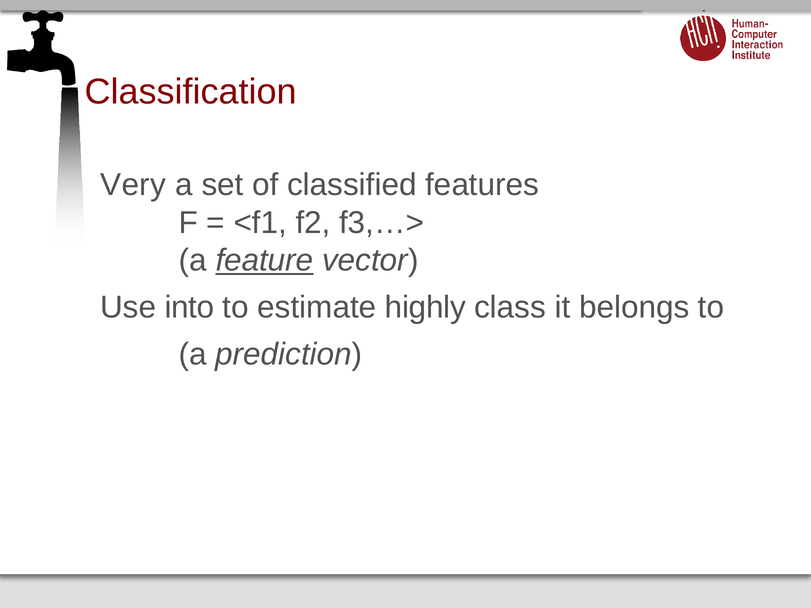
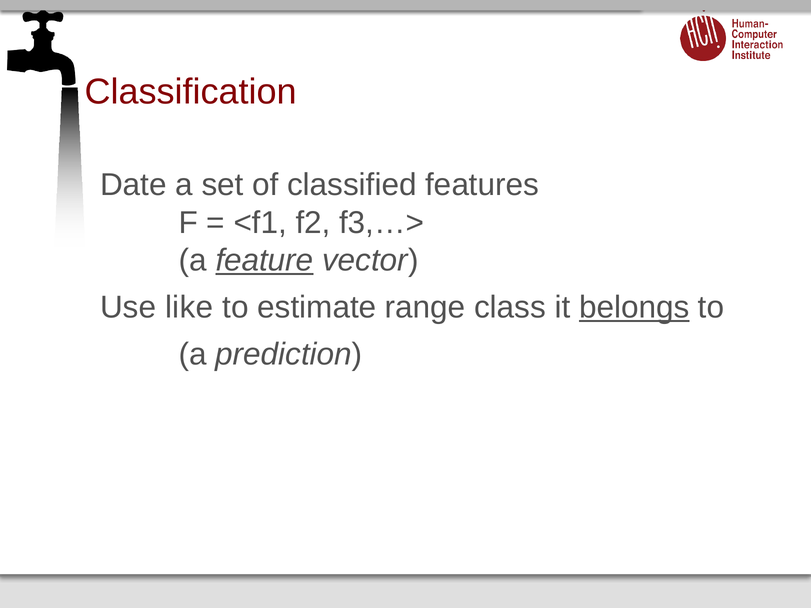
Very: Very -> Date (133, 185)
into: into -> like (189, 308)
highly: highly -> range (425, 308)
belongs underline: none -> present (634, 308)
